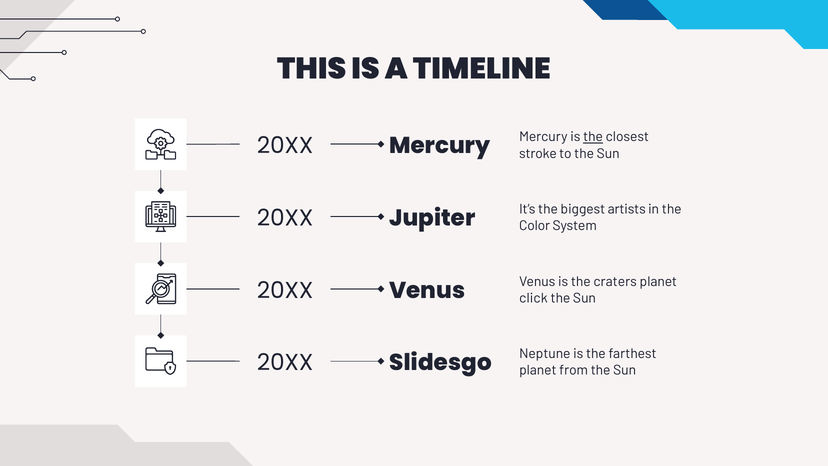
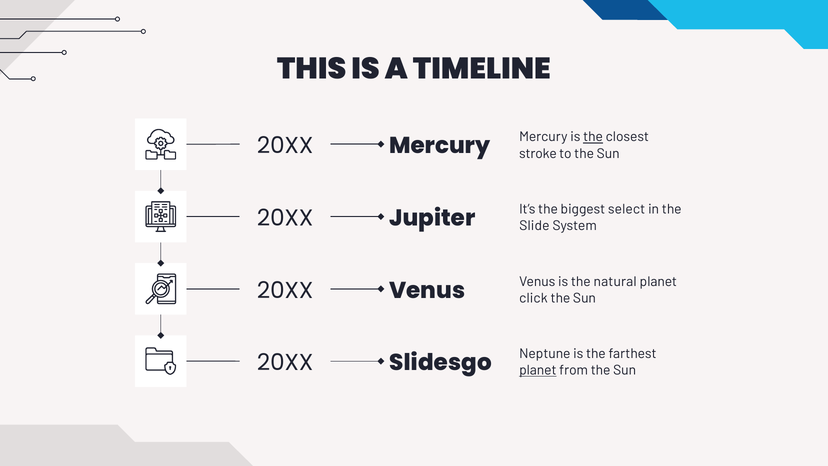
artists: artists -> select (627, 209)
Color: Color -> Slide (534, 226)
craters: craters -> natural (615, 281)
planet underline: none -> present (538, 370)
